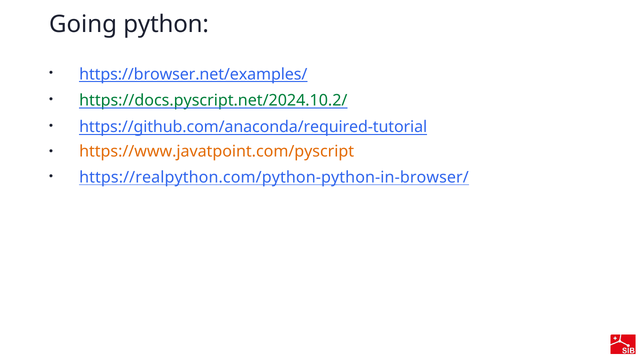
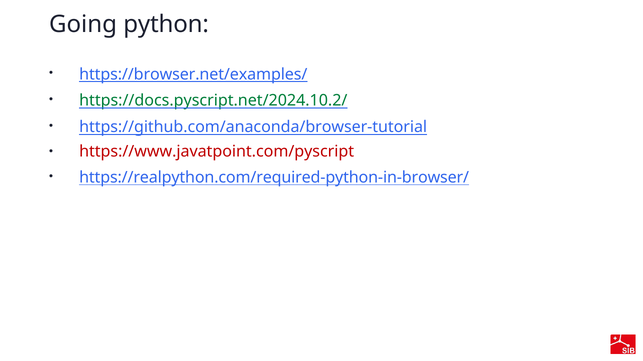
https://github.com/anaconda/required-tutorial: https://github.com/anaconda/required-tutorial -> https://github.com/anaconda/browser-tutorial (253, 127)
https://www.javatpoint.com/pyscript colour: orange -> red (217, 152)
https://realpython.com/python-python-in-browser/: https://realpython.com/python-python-in-browser/ -> https://realpython.com/required-python-in-browser/ (274, 178)
